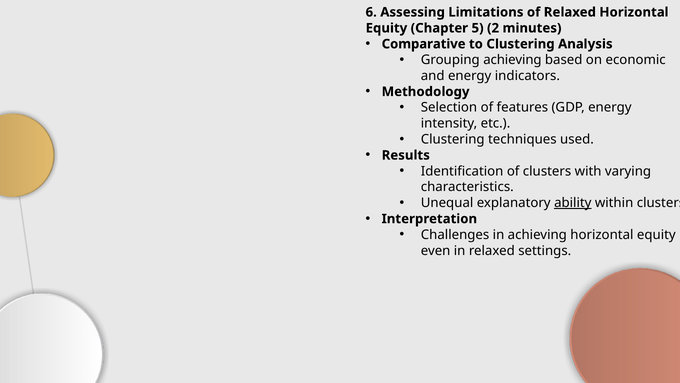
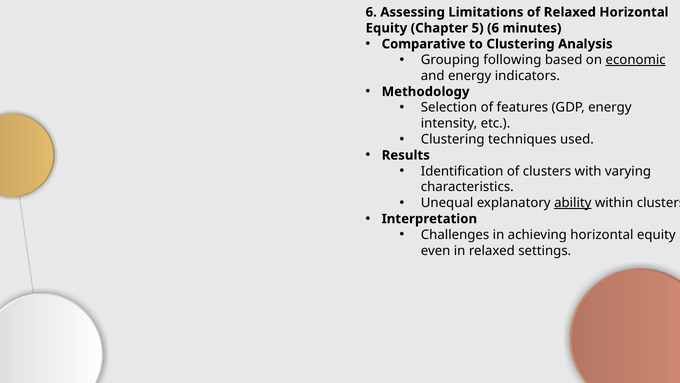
5 2: 2 -> 6 (493, 28)
Grouping achieving: achieving -> following (512, 60)
economic underline: none -> present (636, 60)
